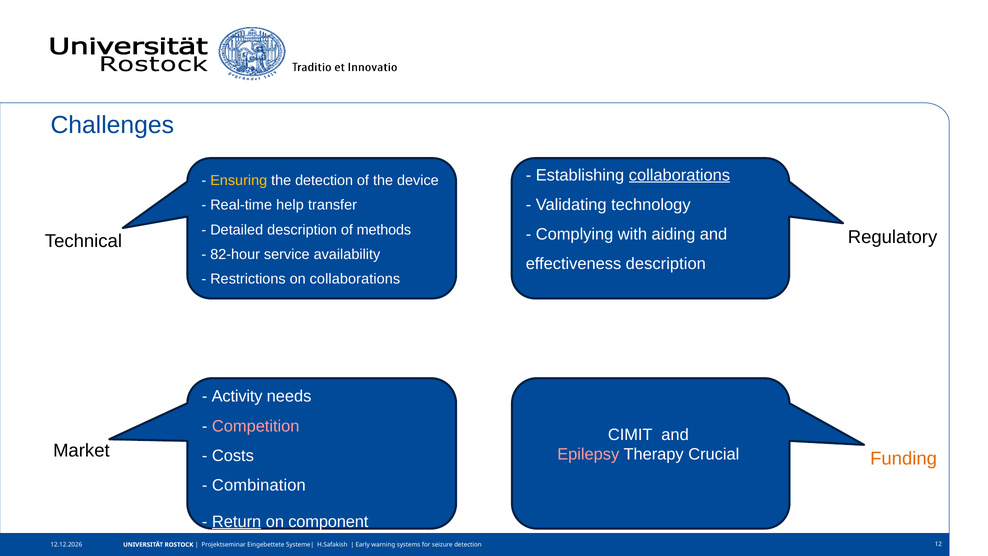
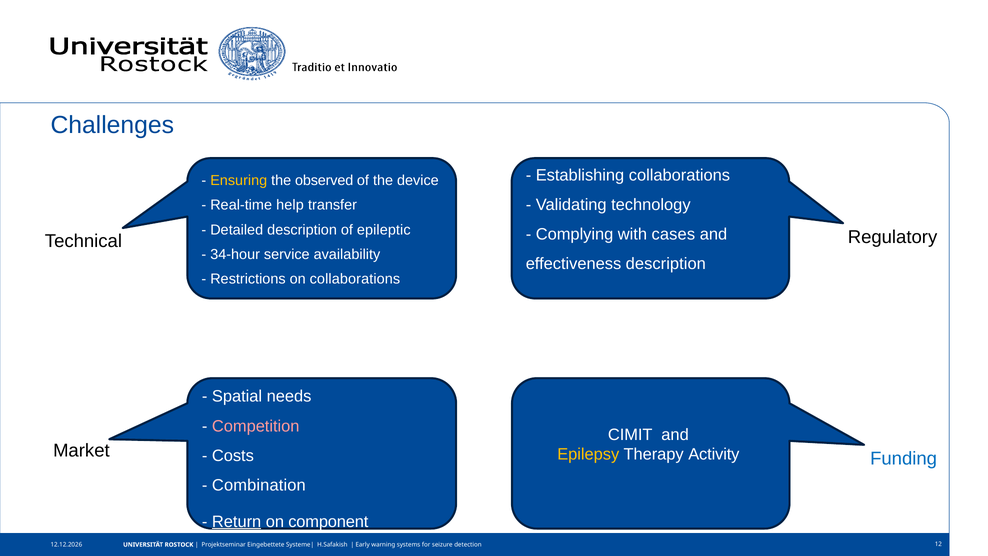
collaborations underline: present -> none (679, 175)
the detection: detection -> observed (324, 180)
methods: methods -> epileptic (384, 230)
aiding: aiding -> cases (673, 234)
82-hour: 82-hour -> 34-hour (235, 254)
Activity: Activity -> Spatial (237, 396)
Funding colour: orange -> blue (904, 458)
Epilepsy colour: pink -> yellow (588, 454)
Crucial: Crucial -> Activity (714, 454)
